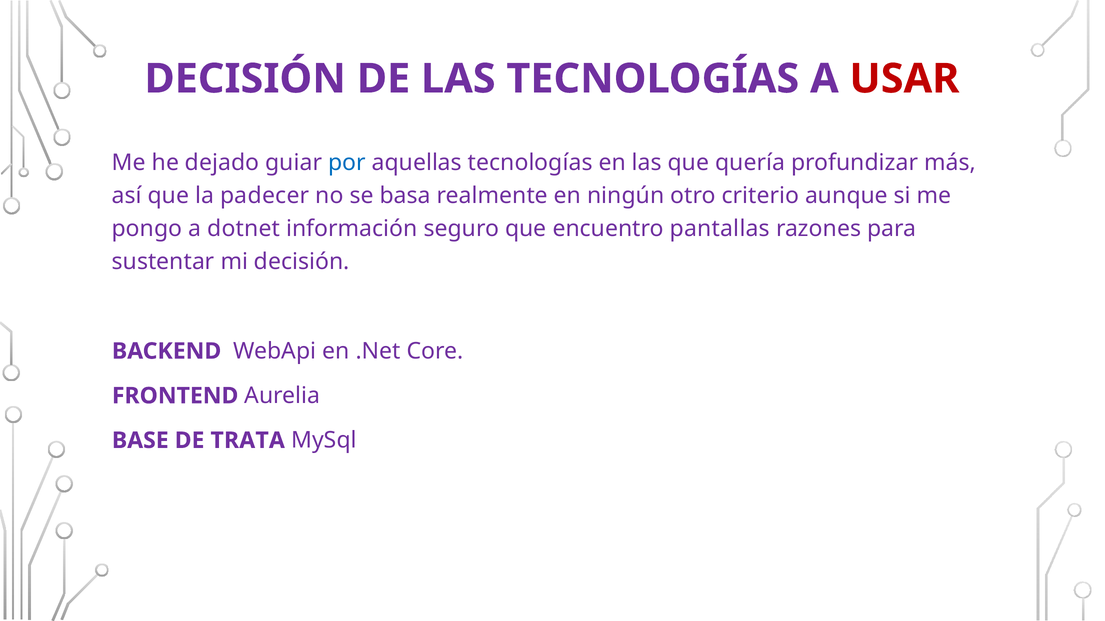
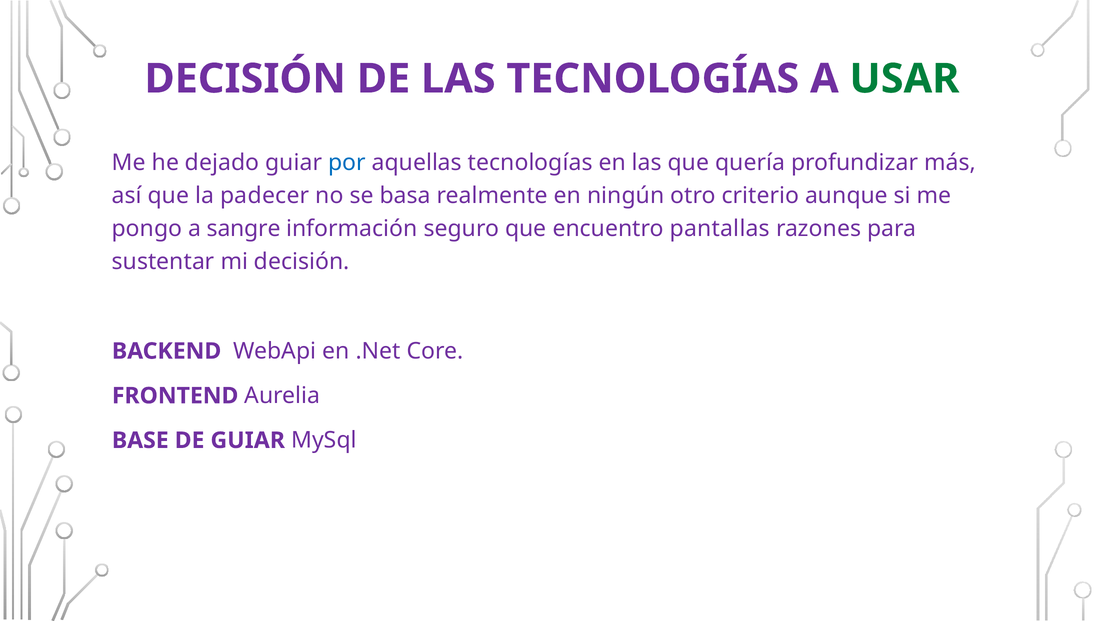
USAR colour: red -> green (904, 79)
dotnet: dotnet -> sangre (244, 229)
DE TRATA: TRATA -> GUIAR (248, 441)
